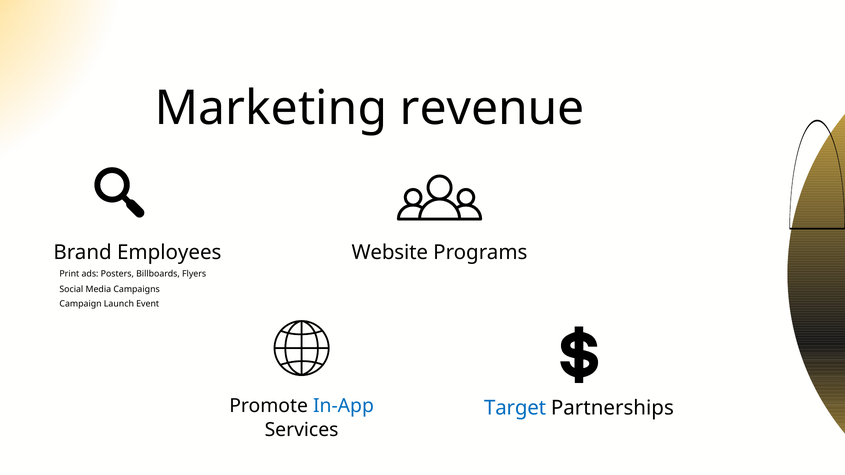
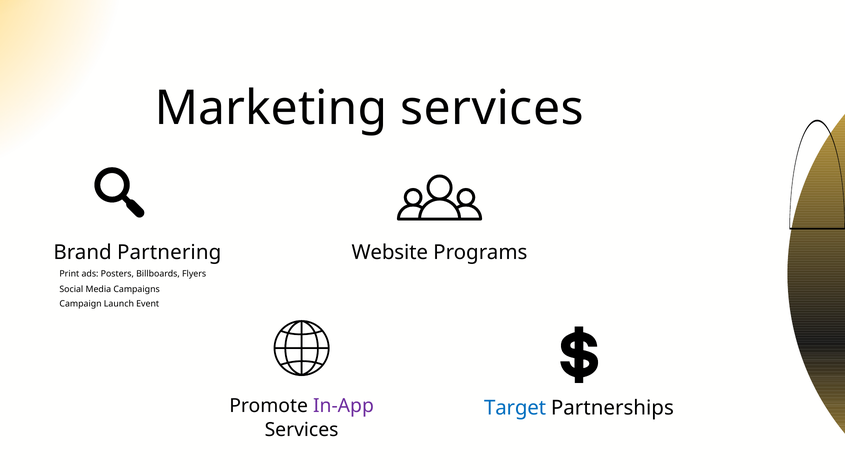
Marketing revenue: revenue -> services (492, 109)
Employees: Employees -> Partnering (169, 252)
In-App colour: blue -> purple (343, 406)
